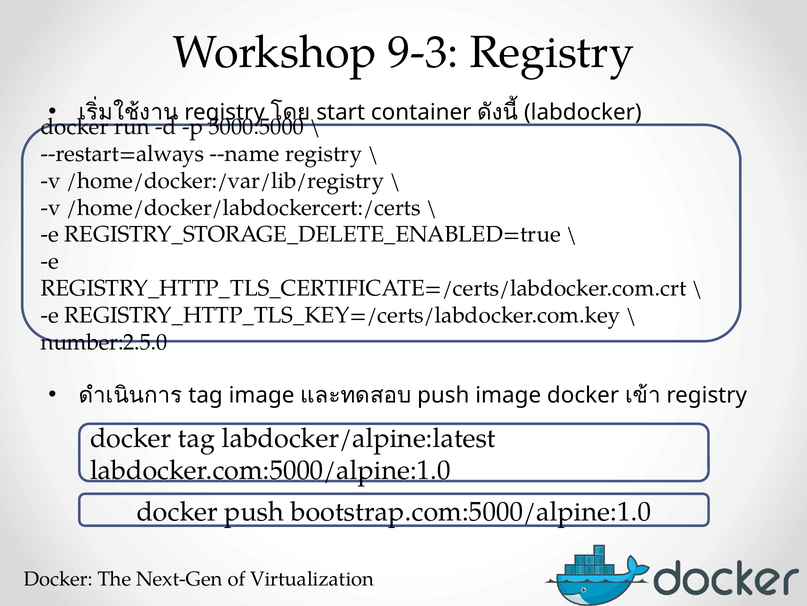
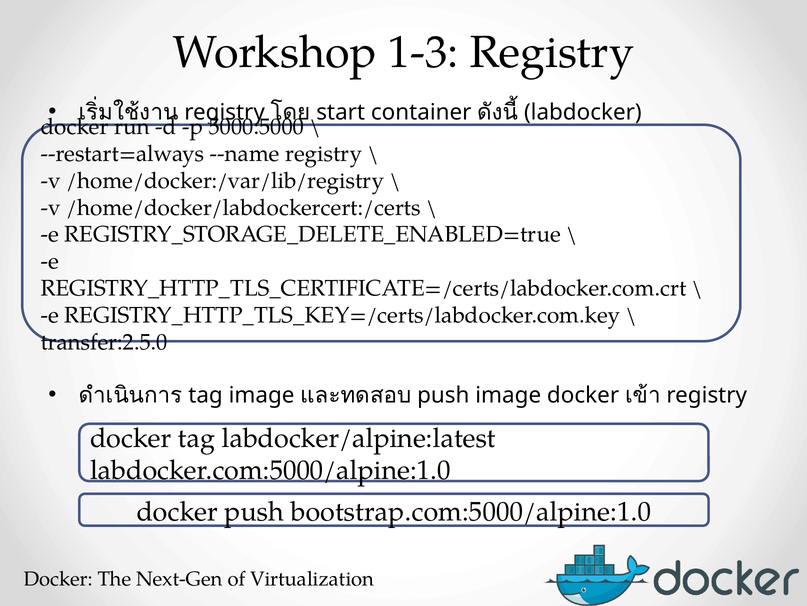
9-3: 9-3 -> 1-3 (423, 52)
number:2.5.0: number:2.5.0 -> transfer:2.5.0 (104, 342)
